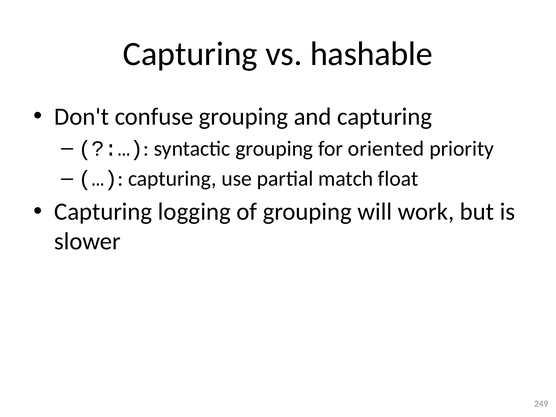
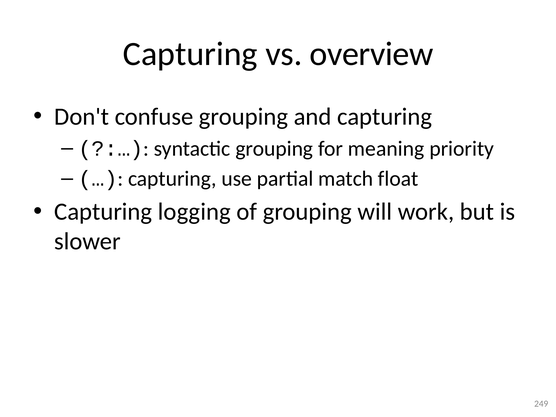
hashable: hashable -> overview (371, 54)
oriented: oriented -> meaning (386, 149)
